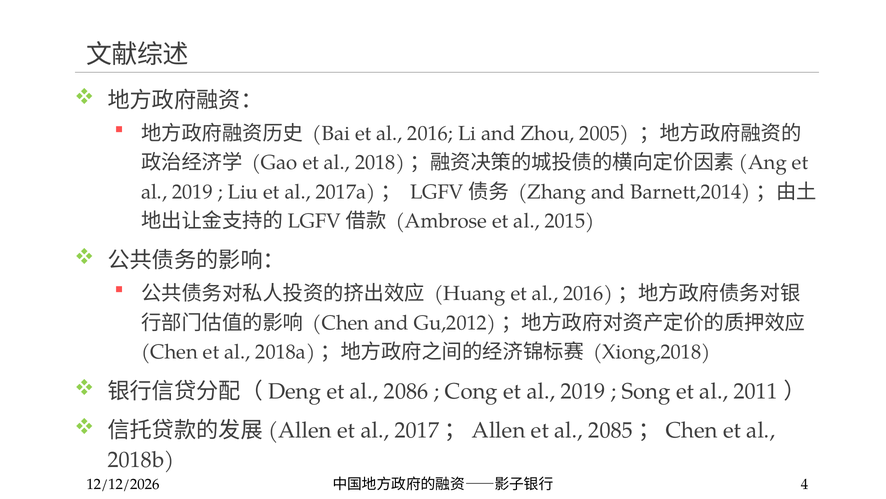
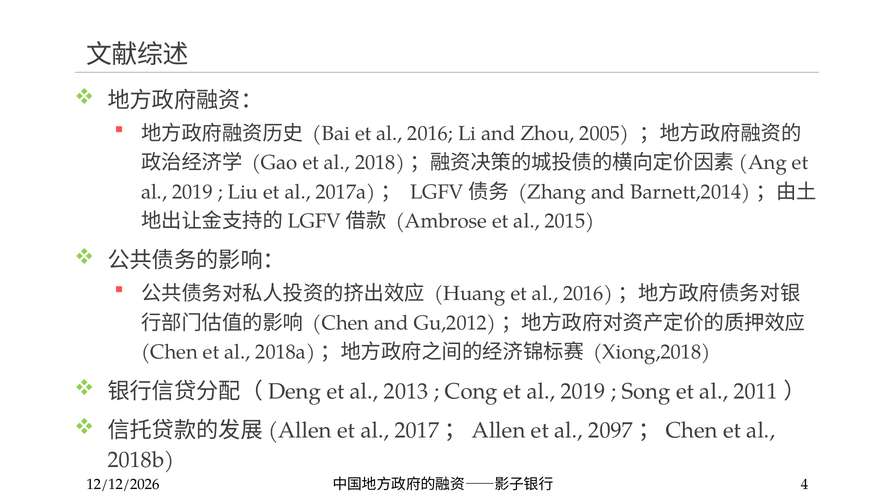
2086: 2086 -> 2013 (406, 391)
2085: 2085 -> 2097 (611, 430)
